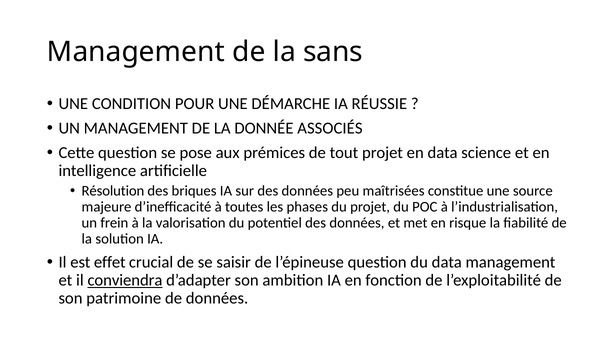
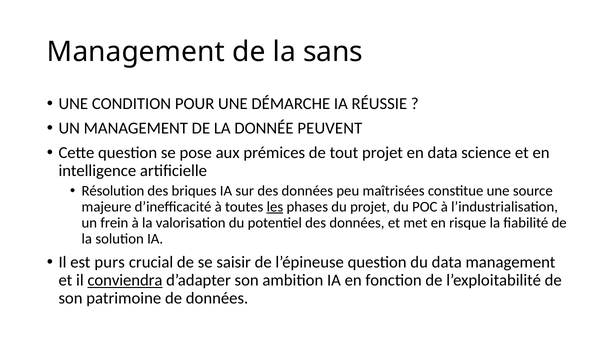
ASSOCIÉS: ASSOCIÉS -> PEUVENT (330, 128)
les underline: none -> present (275, 206)
effet: effet -> purs (110, 262)
